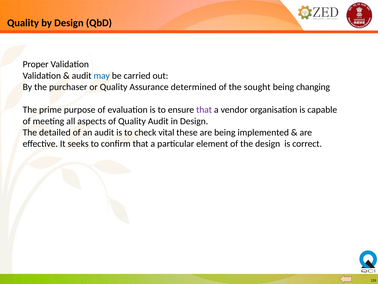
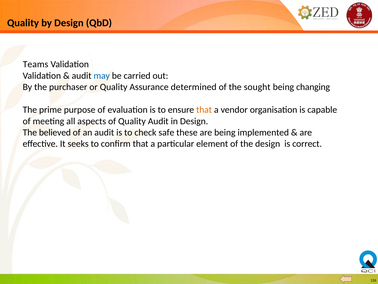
Proper: Proper -> Teams (36, 64)
that colour: purple -> orange (204, 110)
detailed: detailed -> believed (55, 132)
vital: vital -> safe (166, 132)
